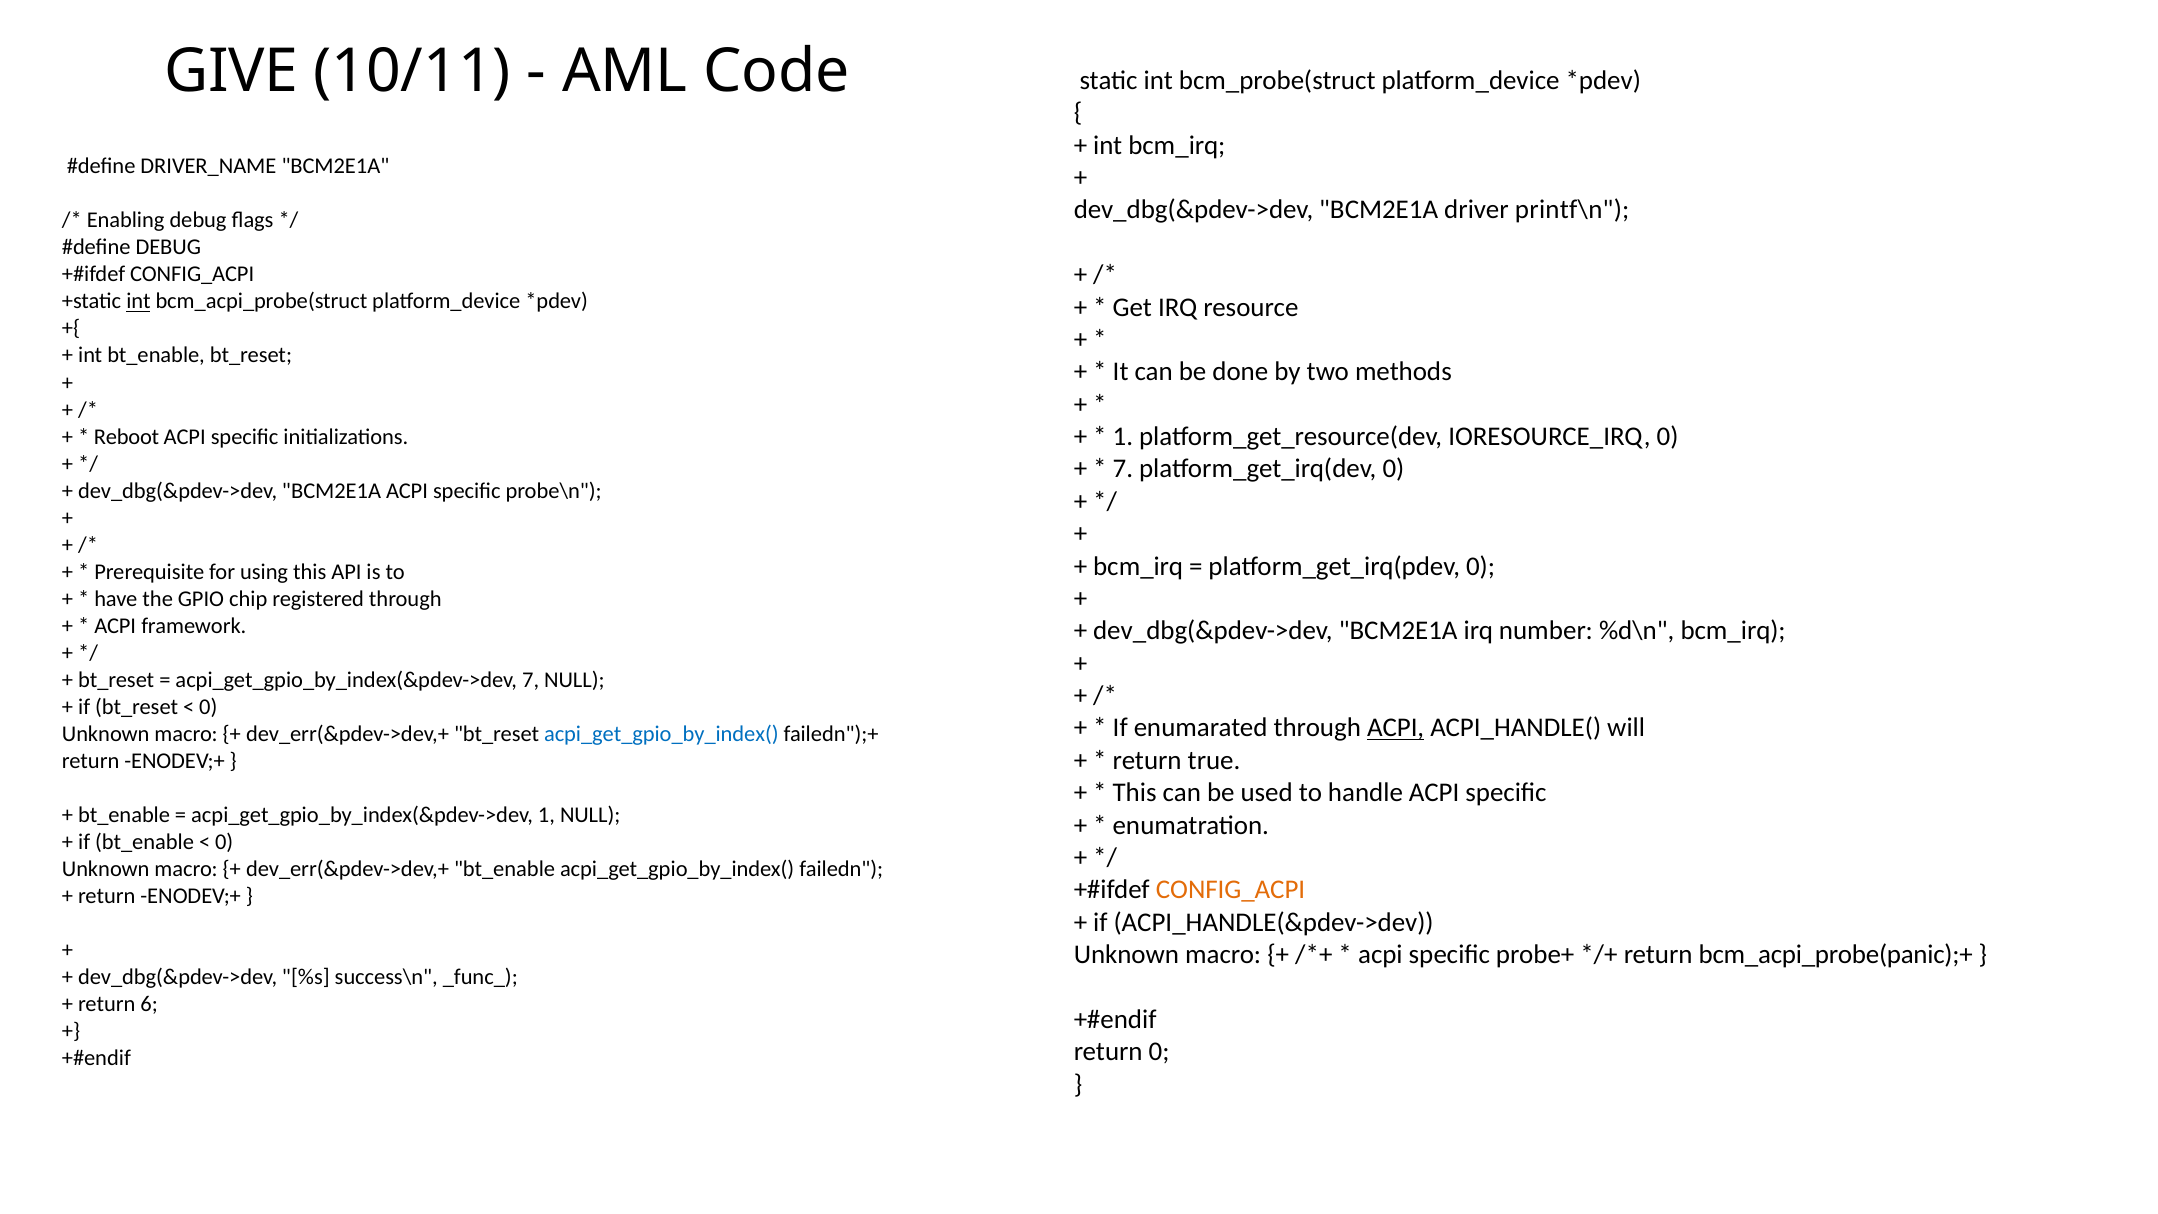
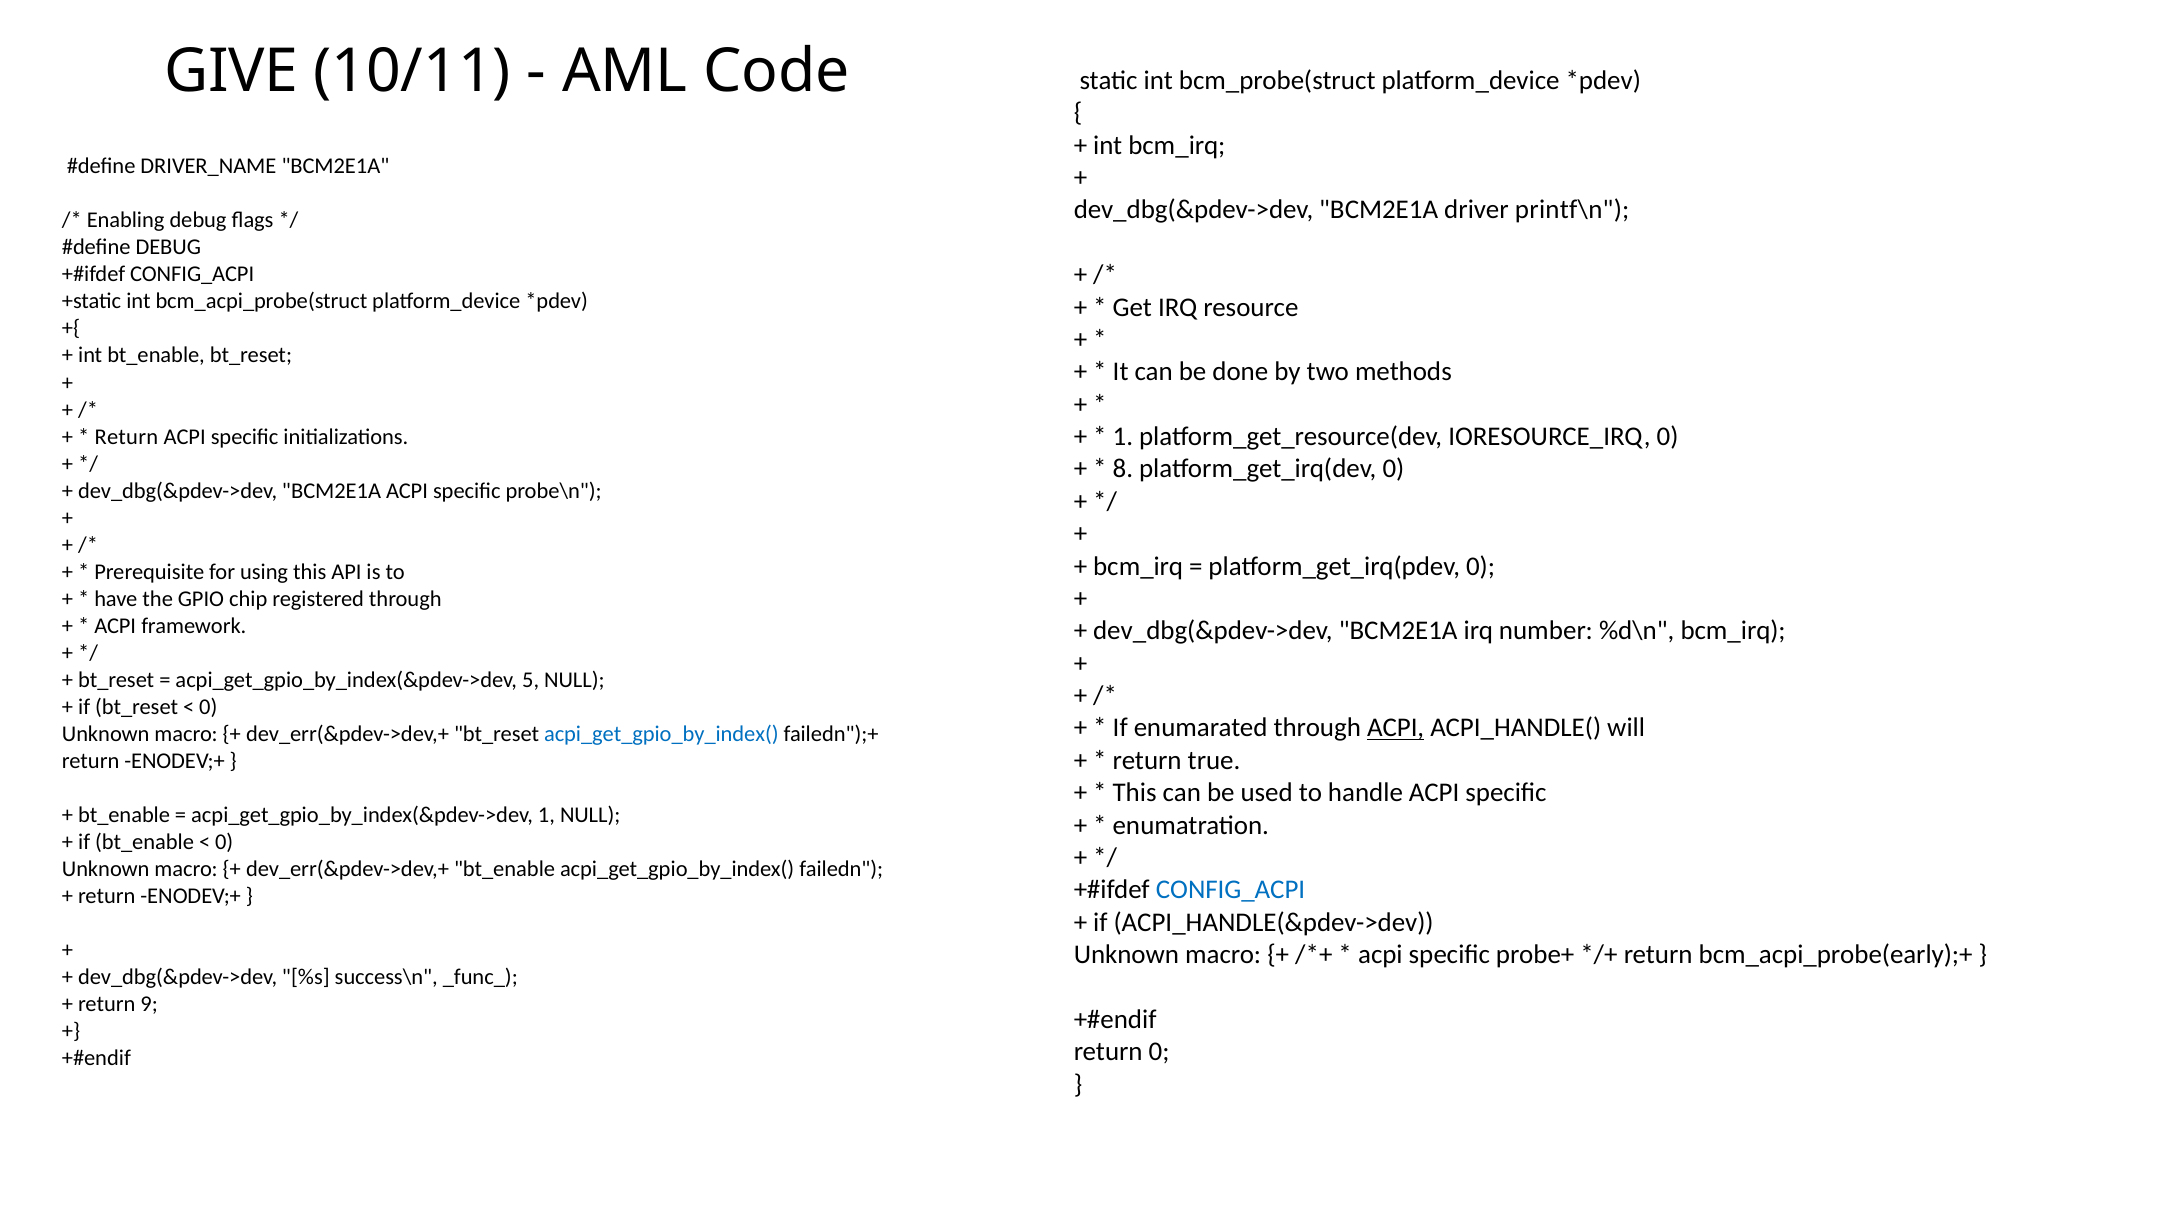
int underline: present -> none (138, 301)
Reboot: Reboot -> Return (126, 437)
7: 7 -> 8 (1123, 469)
acpi_get_gpio_by_index(&pdev->dev 7: 7 -> 5 (531, 680)
CONFIG_ACPI colour: orange -> blue (1231, 890)
bcm_acpi_probe(panic);+: bcm_acpi_probe(panic);+ -> bcm_acpi_probe(early);+ (1836, 955)
6: 6 -> 9 (149, 1004)
